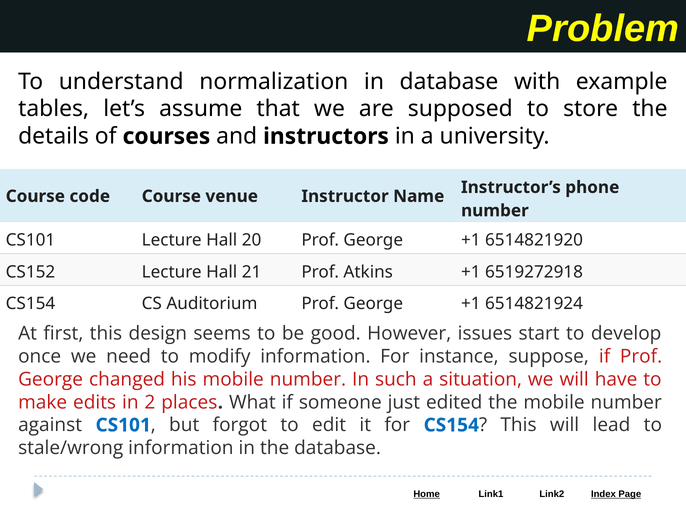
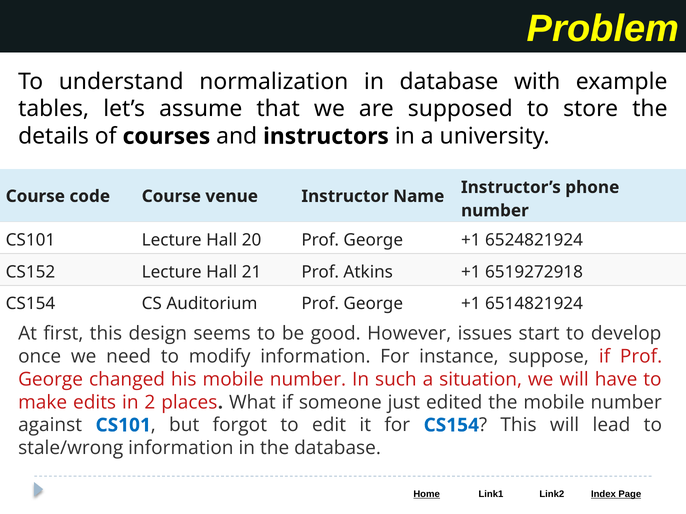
6514821920: 6514821920 -> 6524821924 (534, 240)
